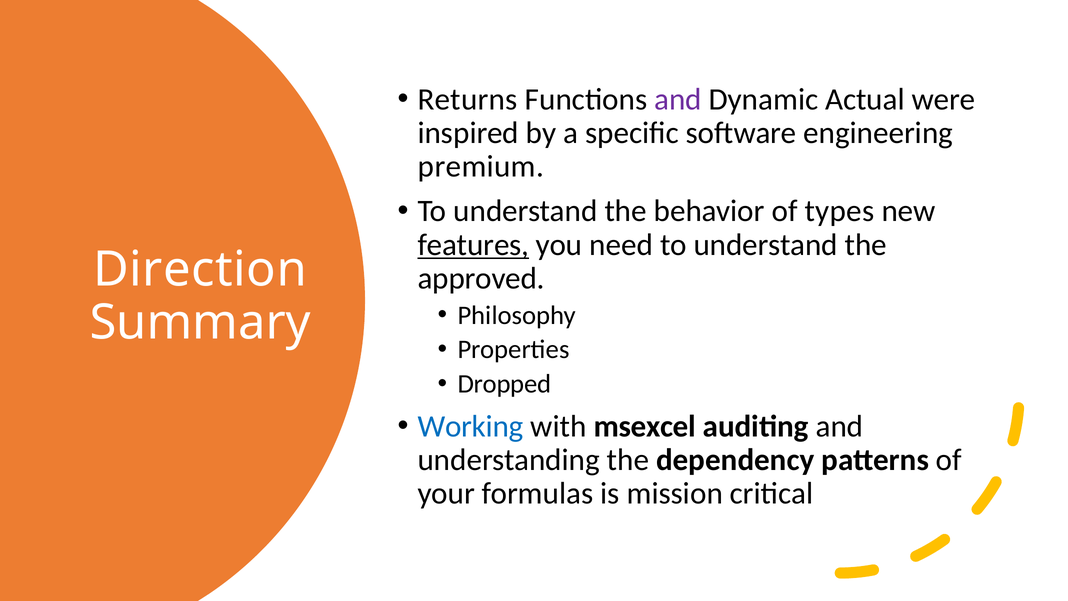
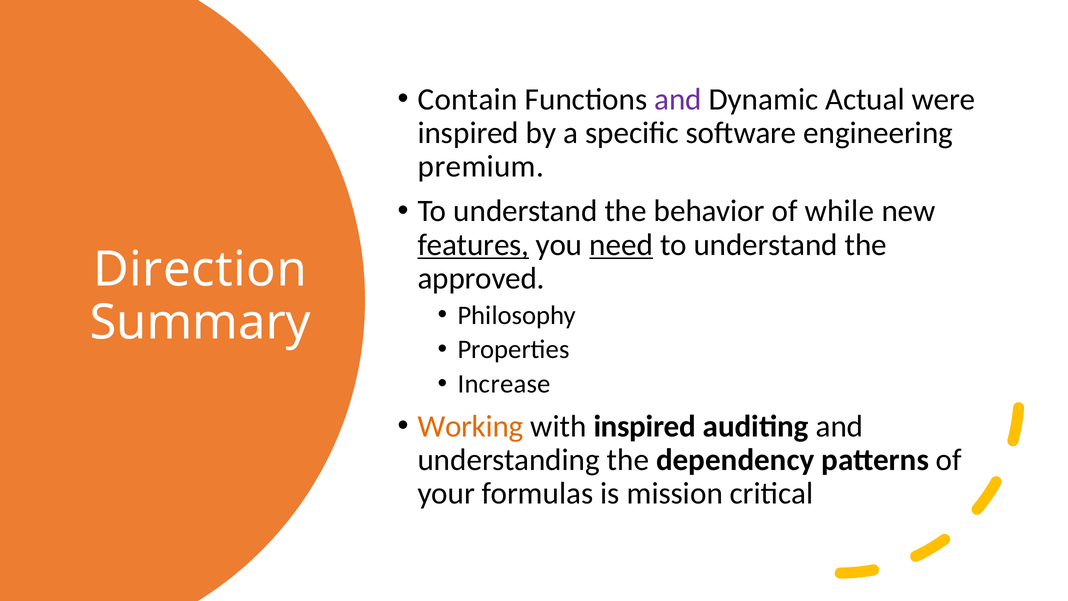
Returns: Returns -> Contain (468, 99)
types: types -> while (839, 211)
need underline: none -> present (621, 245)
Dropped: Dropped -> Increase (504, 384)
Working colour: blue -> orange (471, 426)
with msexcel: msexcel -> inspired (645, 426)
